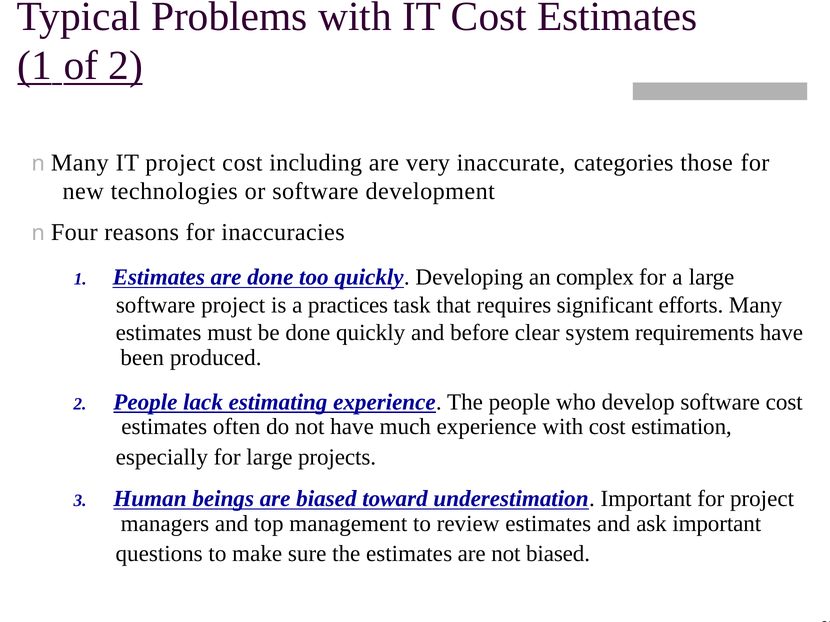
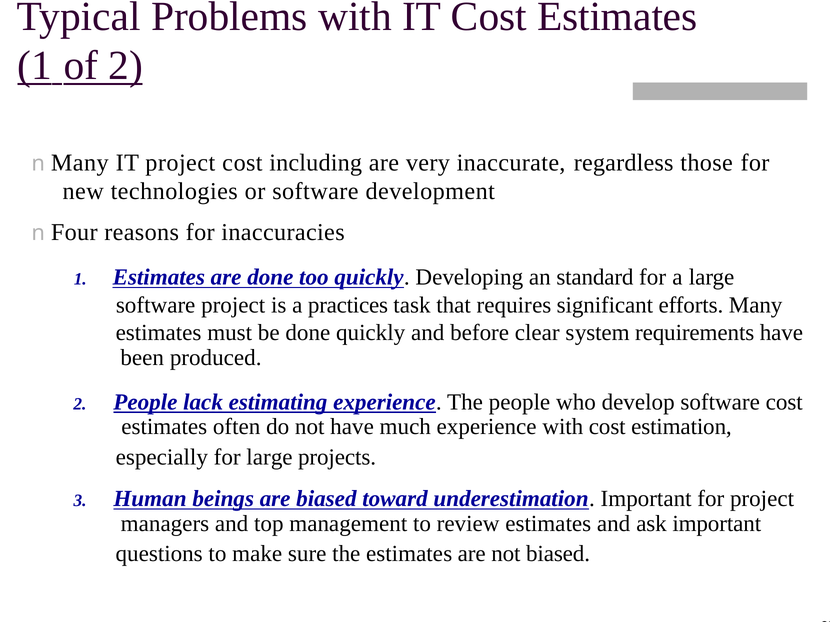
categories: categories -> regardless (624, 163)
complex: complex -> standard (595, 277)
